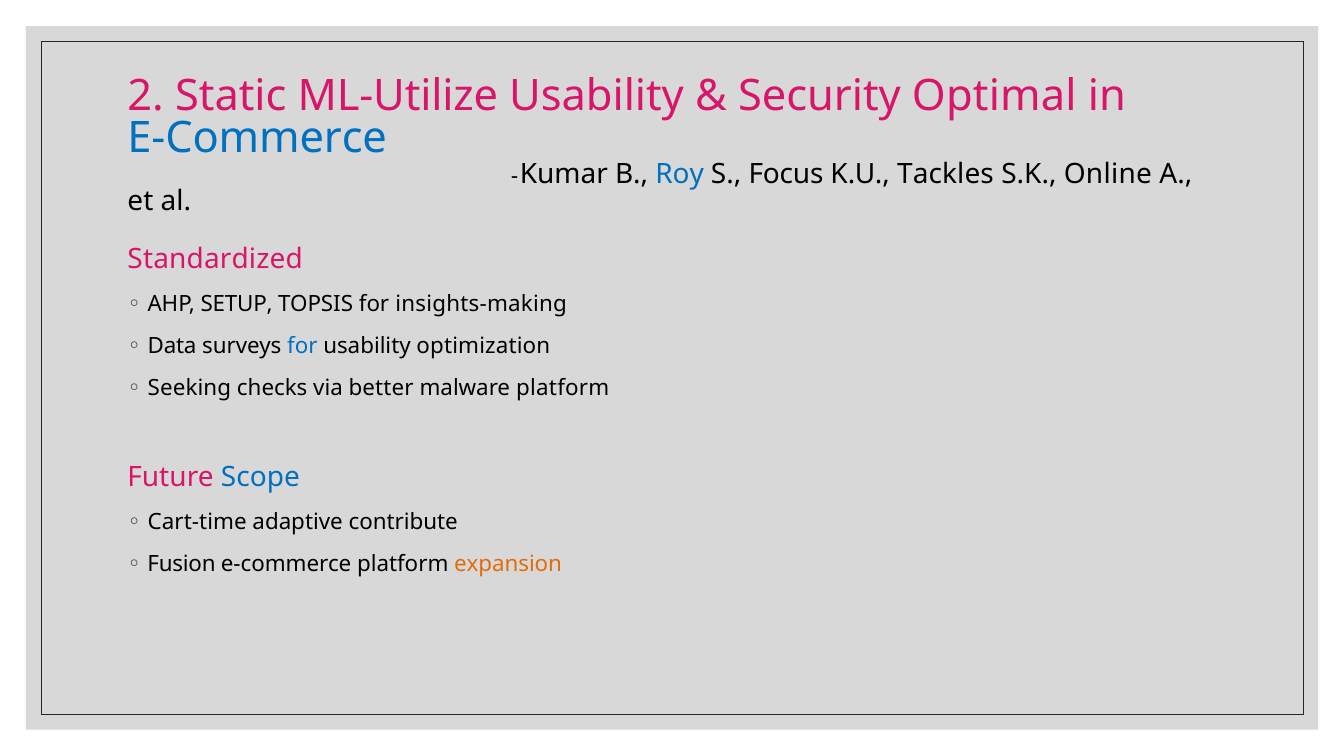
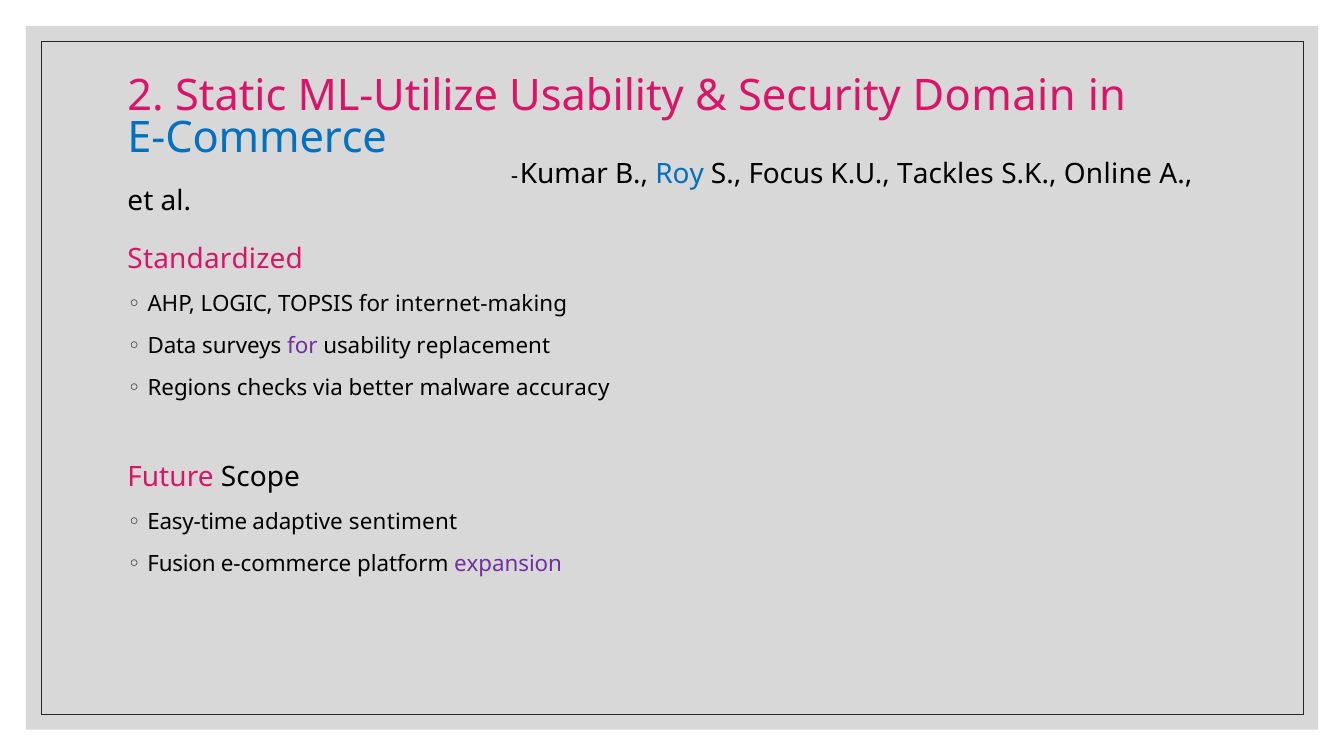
Optimal: Optimal -> Domain (994, 96)
SETUP: SETUP -> LOGIC (237, 304)
insights-making: insights-making -> internet-making (481, 304)
for colour: blue -> purple (302, 346)
optimization: optimization -> replacement (483, 346)
Seeking: Seeking -> Regions (190, 388)
malware platform: platform -> accuracy (563, 388)
Scope colour: blue -> black (260, 477)
Cart-time: Cart-time -> Easy-time (197, 522)
contribute: contribute -> sentiment (403, 522)
expansion colour: orange -> purple (508, 564)
